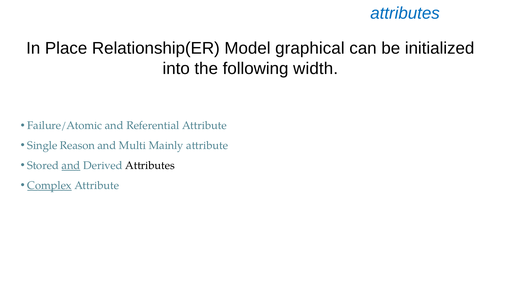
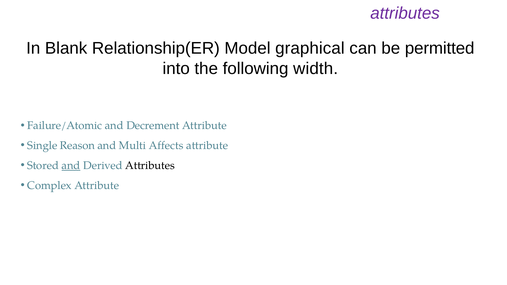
attributes colour: blue -> purple (405, 13)
Place: Place -> Blank (66, 48)
initialized: initialized -> permitted (440, 48)
Referential: Referential -> Decrement (153, 126)
Mainly: Mainly -> Affects (166, 146)
Complex underline: present -> none (49, 186)
